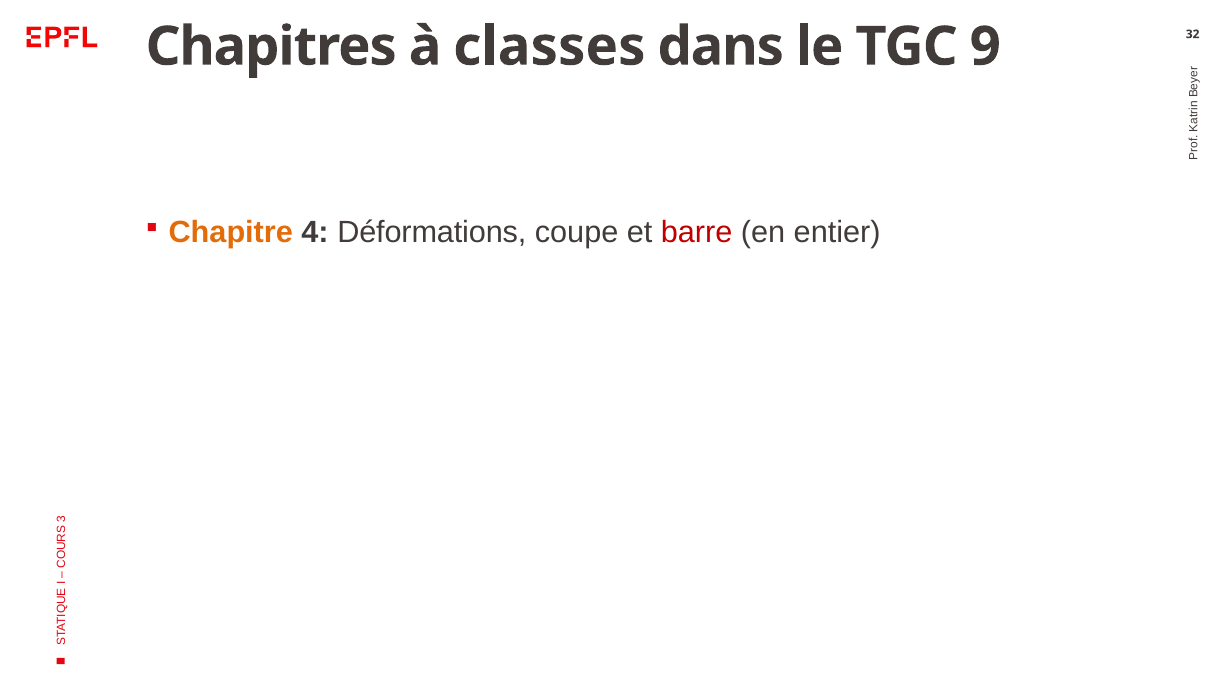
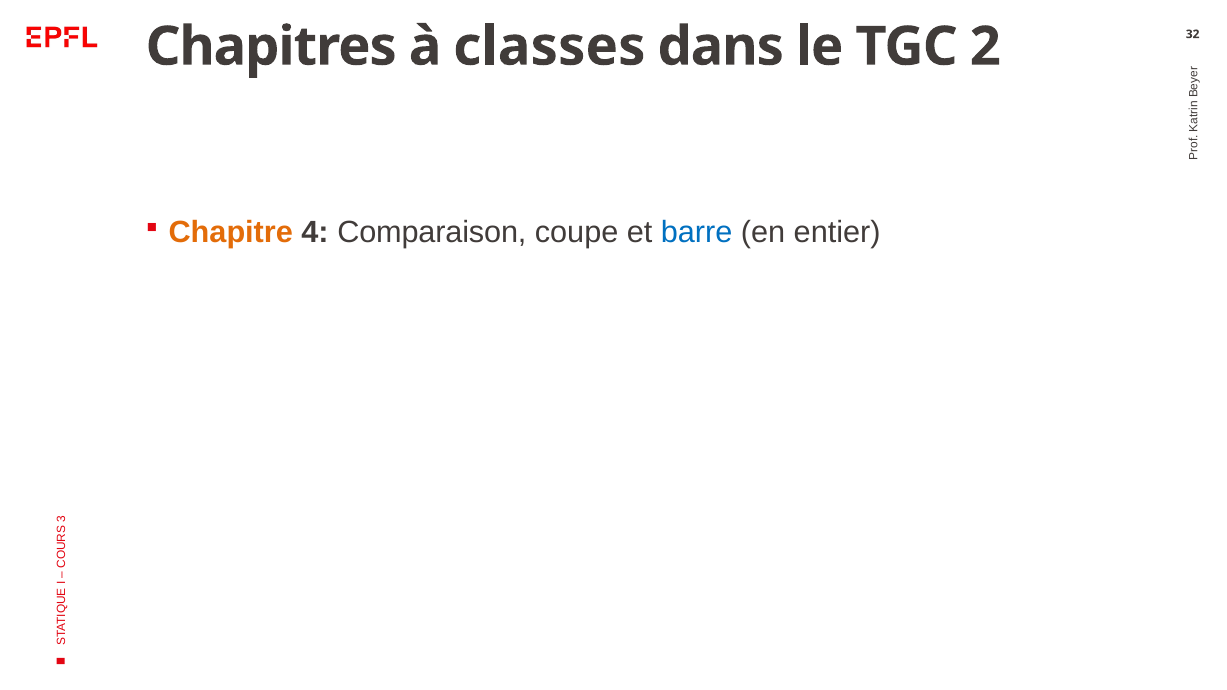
9: 9 -> 2 (985, 47)
Déformations: Déformations -> Comparaison (432, 232)
barre colour: red -> blue (697, 232)
